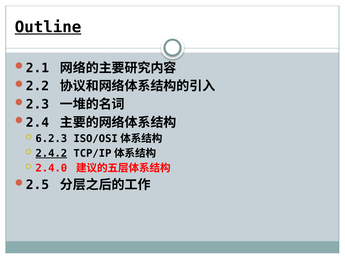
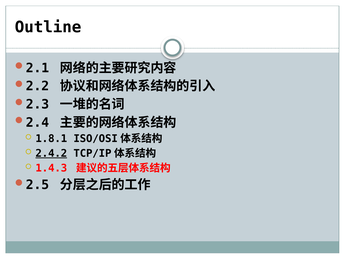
Outline underline: present -> none (48, 27)
6.2.3: 6.2.3 -> 1.8.1 (51, 138)
2.4.0: 2.4.0 -> 1.4.3 (51, 168)
